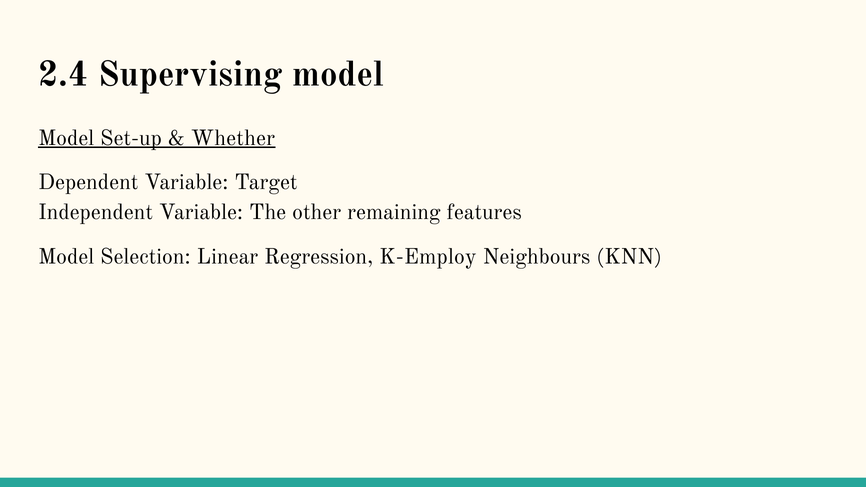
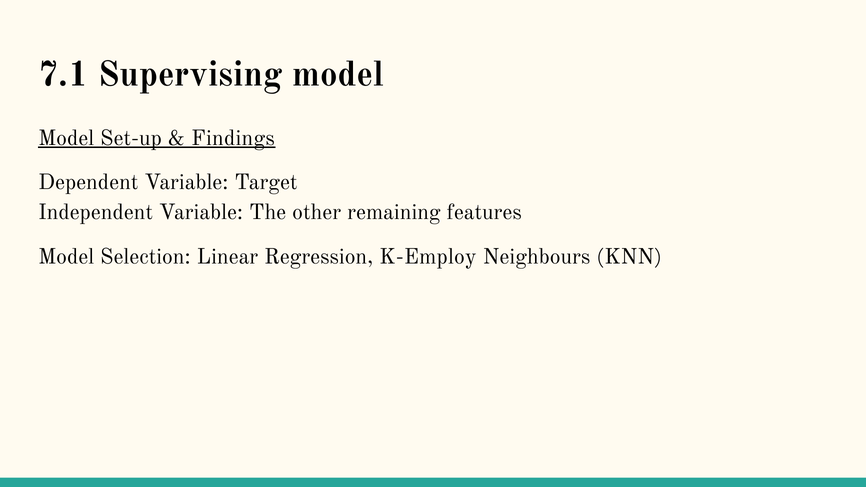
2.4: 2.4 -> 7.1 (63, 74)
Whether: Whether -> Findings (233, 138)
